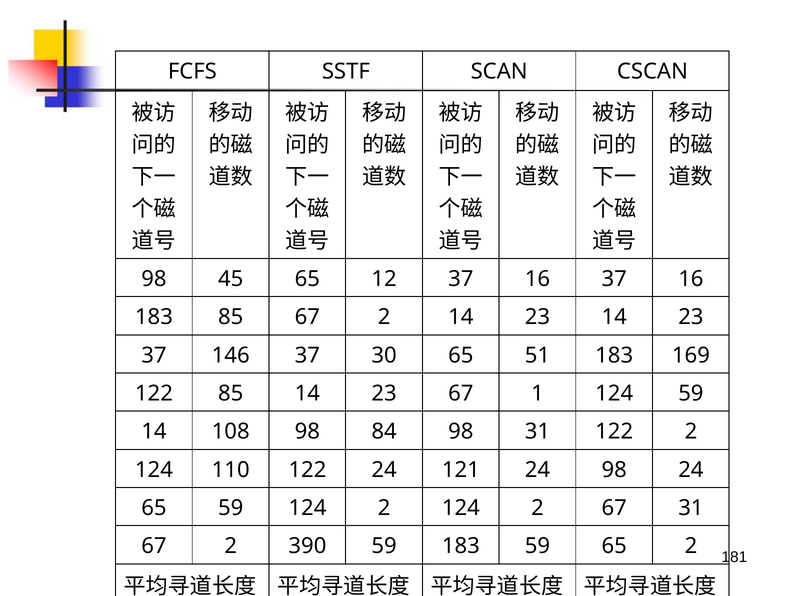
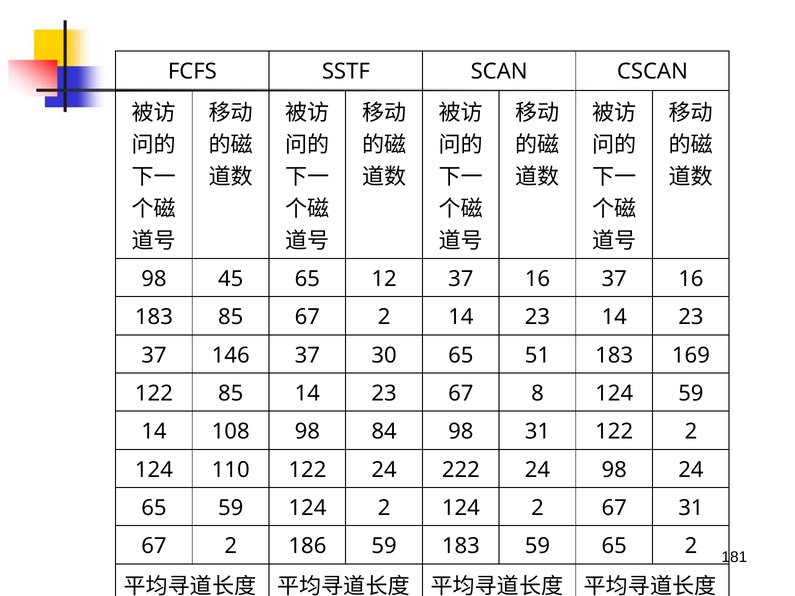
1: 1 -> 8 (537, 394)
121: 121 -> 222 (461, 470)
390: 390 -> 186 (307, 546)
